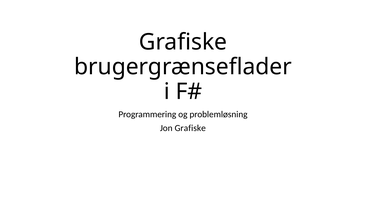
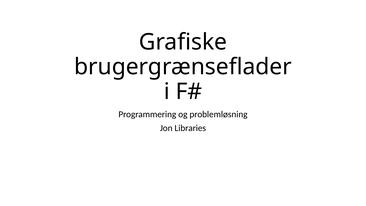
Jon Grafiske: Grafiske -> Libraries (190, 128)
